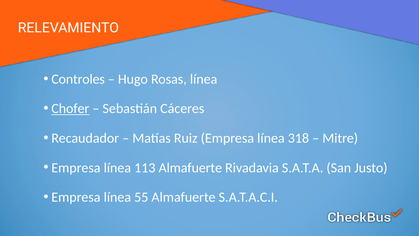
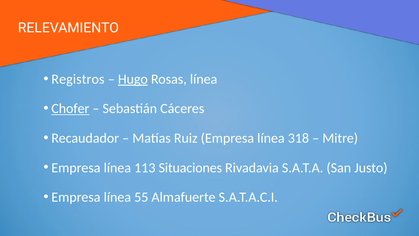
Controles: Controles -> Registros (78, 79)
Hugo underline: none -> present (133, 79)
113 Almafuerte: Almafuerte -> Situaciones (190, 168)
